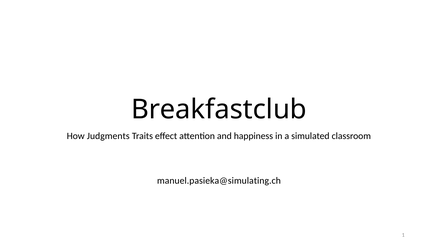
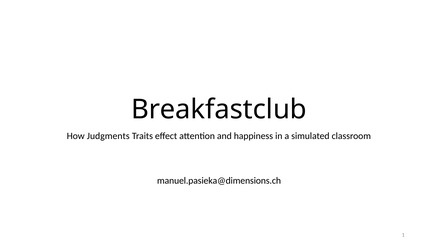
manuel.pasieka@simulating.ch: manuel.pasieka@simulating.ch -> manuel.pasieka@dimensions.ch (219, 181)
